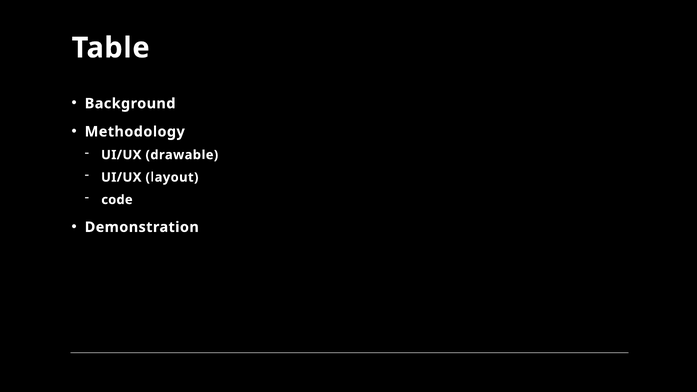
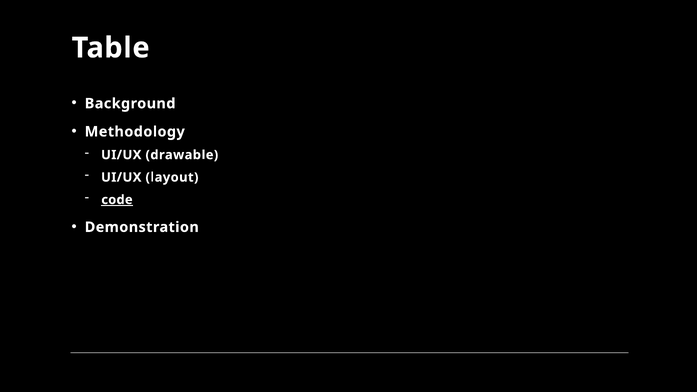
code underline: none -> present (117, 200)
